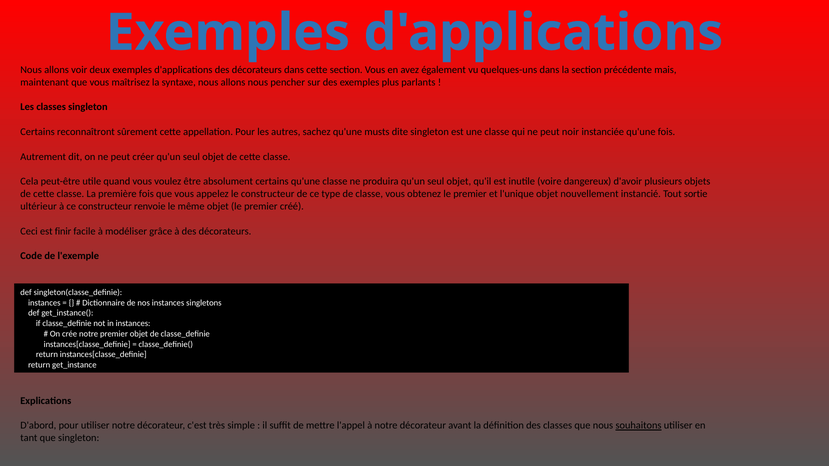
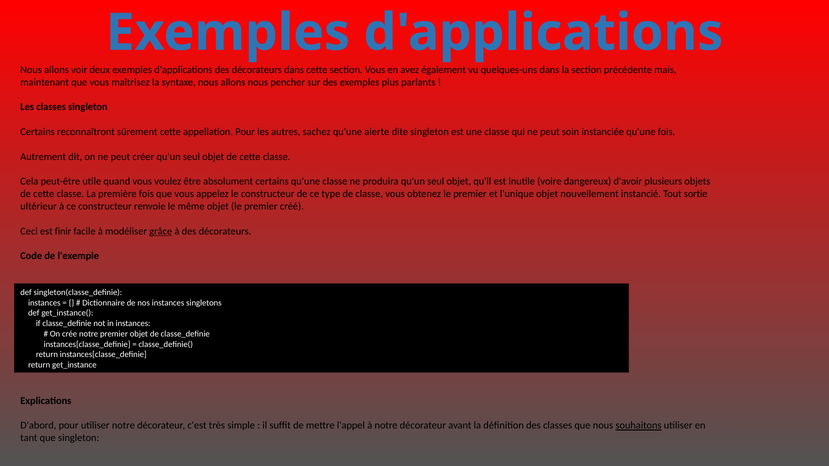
musts: musts -> alerte (377, 132)
noir: noir -> soin (571, 132)
grâce underline: none -> present (161, 231)
